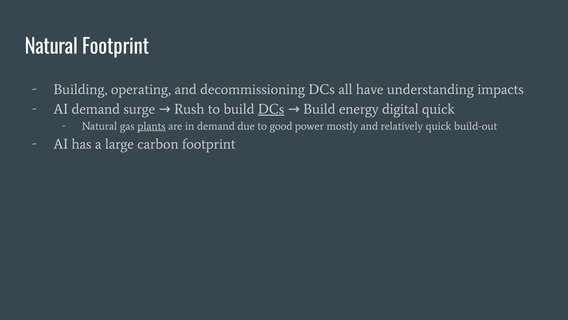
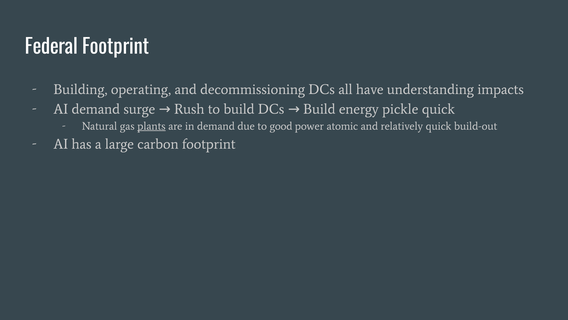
Natural: Natural -> Federal (51, 47)
DCs underline: present -> none (271, 109)
digital: digital -> pickle (400, 109)
mostly: mostly -> atomic (342, 126)
